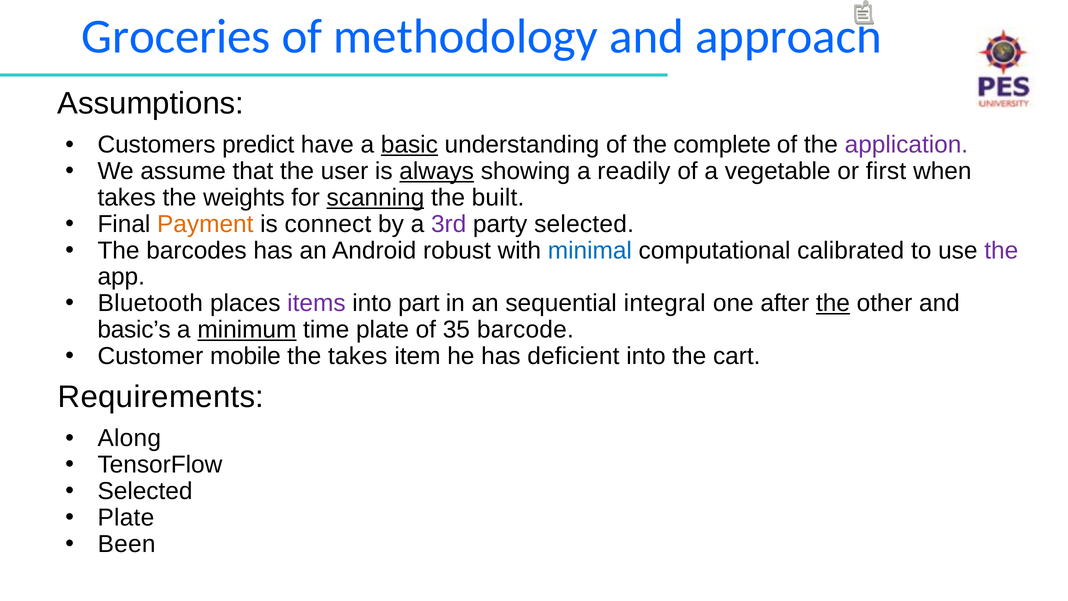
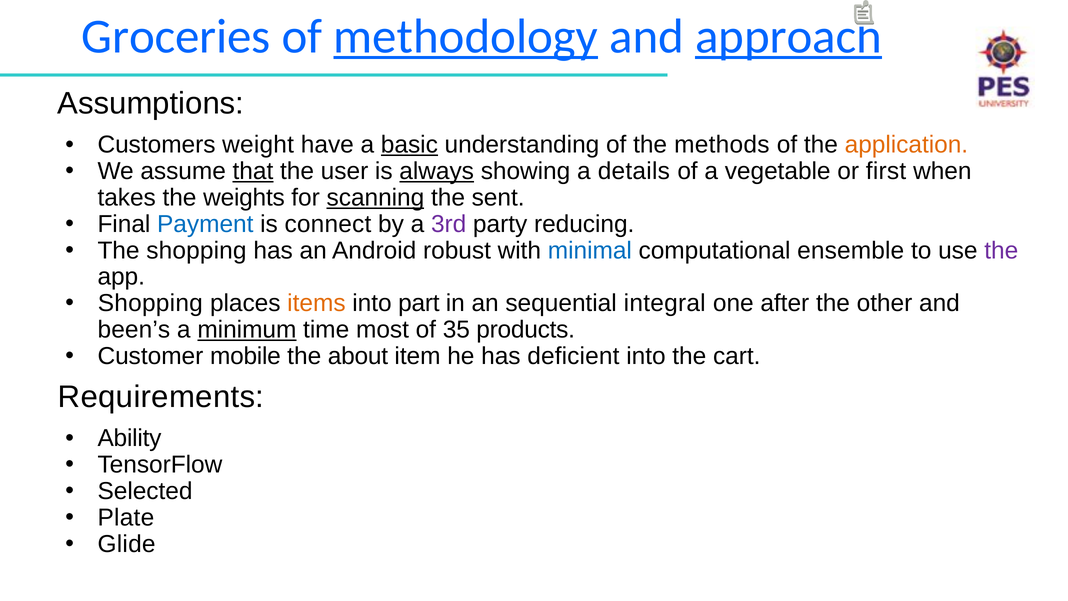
methodology underline: none -> present (466, 36)
approach underline: none -> present (788, 36)
predict: predict -> weight (258, 145)
complete: complete -> methods (722, 145)
application colour: purple -> orange (906, 145)
that underline: none -> present (253, 171)
readily: readily -> details (634, 171)
built: built -> sent (498, 198)
Payment colour: orange -> blue (205, 224)
party selected: selected -> reducing (584, 224)
The barcodes: barcodes -> shopping (196, 250)
calibrated: calibrated -> ensemble (851, 250)
Bluetooth: Bluetooth -> Shopping (150, 303)
items colour: purple -> orange (316, 303)
the underline: present -> none (833, 303)
basic’s: basic’s -> been’s (134, 330)
time plate: plate -> most (383, 330)
barcode: barcode -> products (526, 330)
the takes: takes -> about (358, 356)
Along: Along -> Ability (130, 438)
Been: Been -> Glide (127, 544)
